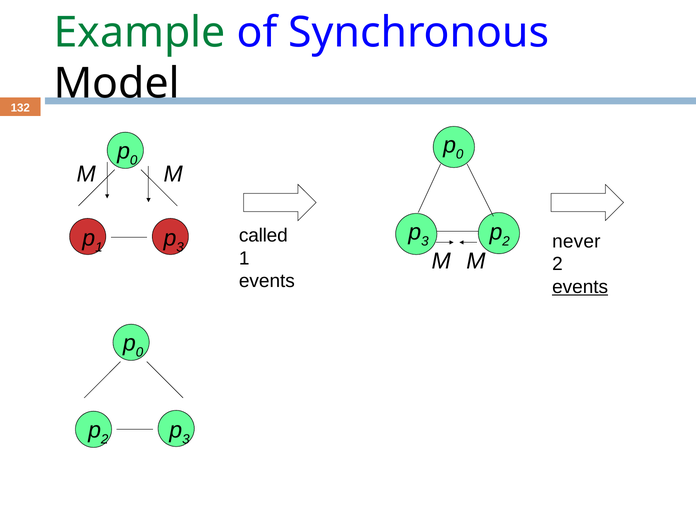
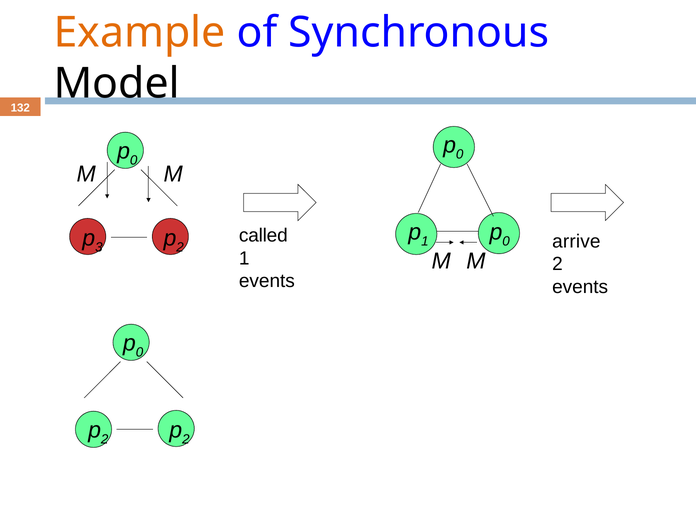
Example colour: green -> orange (140, 32)
3: 3 -> 1 (425, 241)
2: 2 -> 0 (506, 241)
1: 1 -> 3 (99, 247)
3: 3 -> 2 (180, 247)
never: never -> arrive (576, 241)
events underline: present -> none (580, 287)
3: 3 -> 2 (186, 439)
